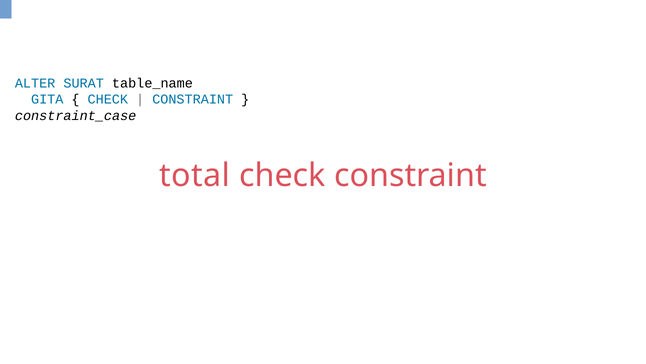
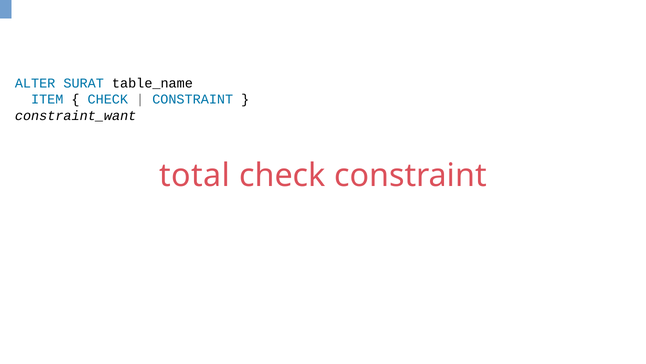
GITA: GITA -> ITEM (47, 99)
constraint_case: constraint_case -> constraint_want (76, 115)
